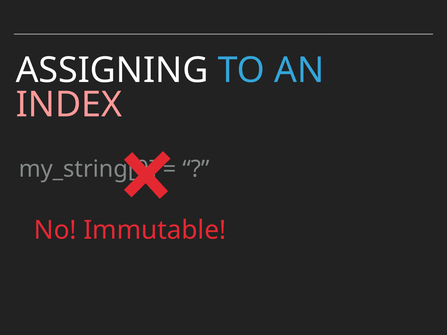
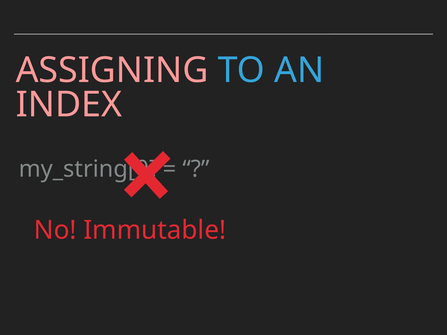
ASSIGNING colour: white -> pink (112, 70)
